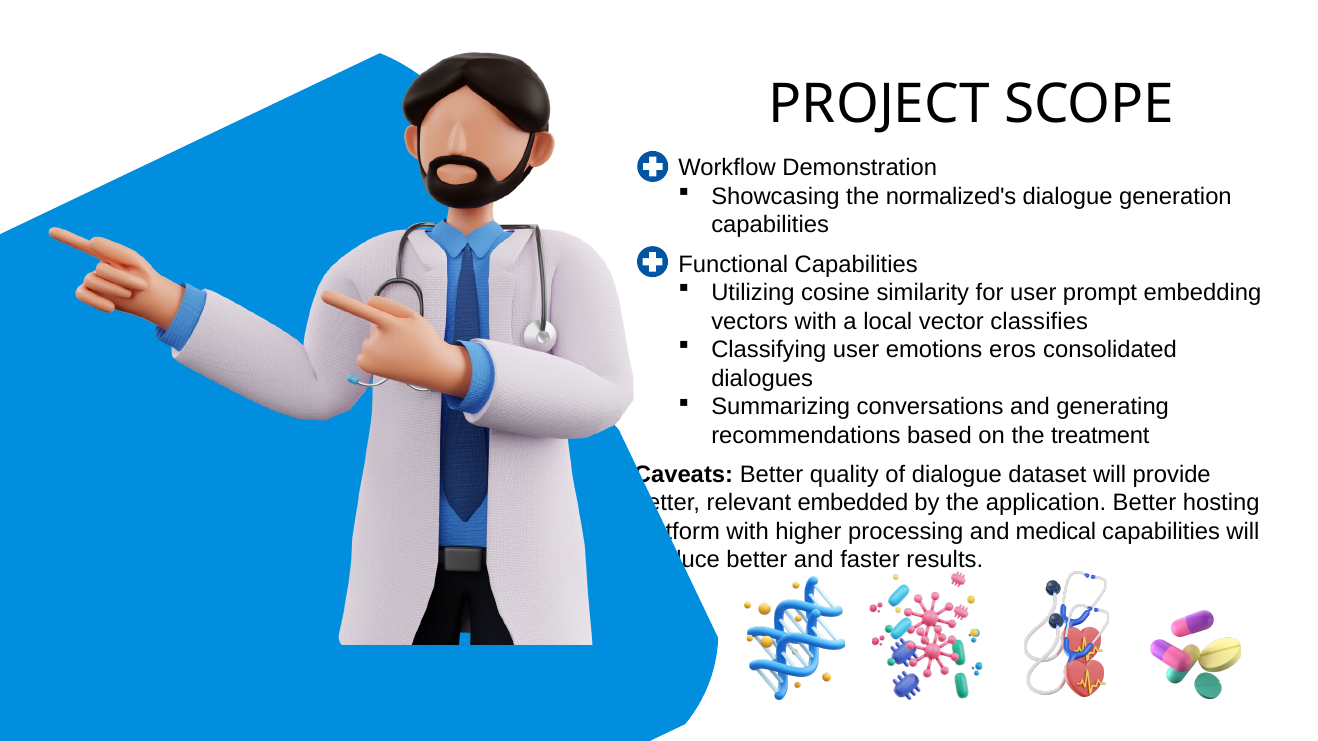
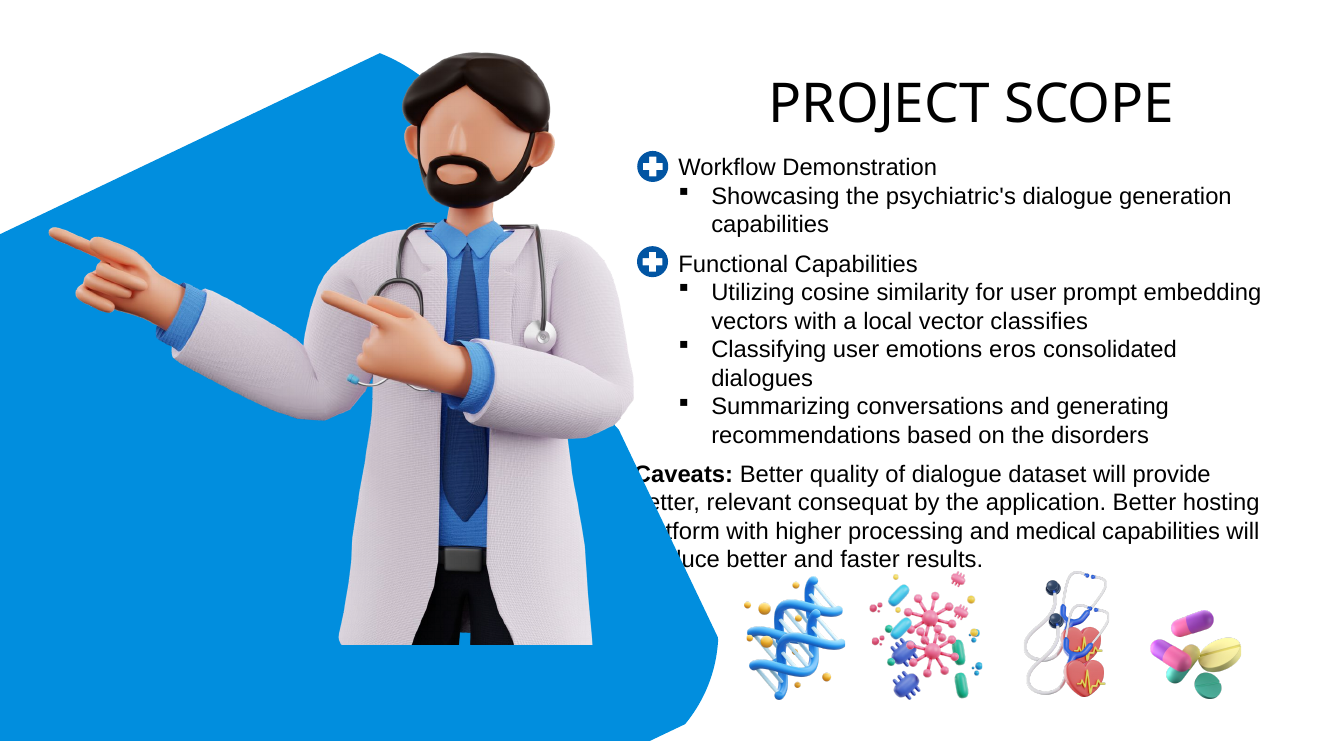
normalized's: normalized's -> psychiatric's (951, 196)
treatment: treatment -> disorders (1100, 436)
embedded: embedded -> consequat (853, 503)
